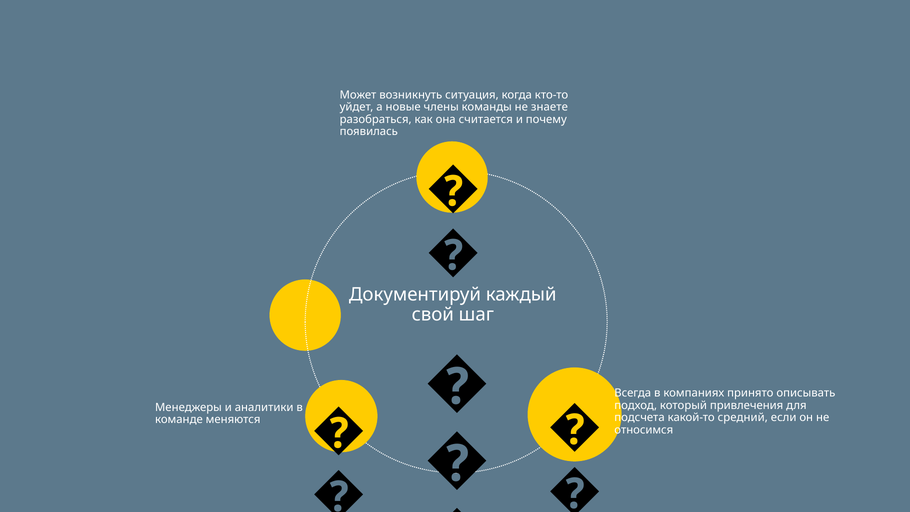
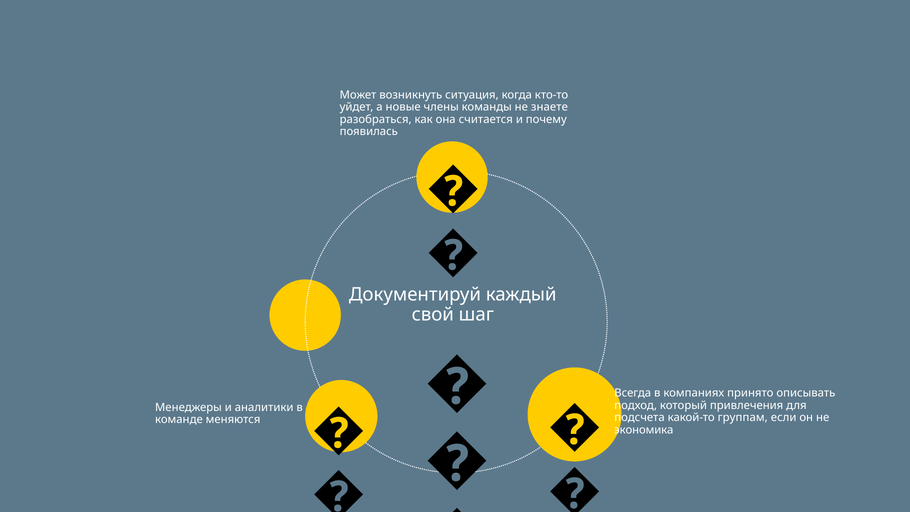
средний: средний -> группам (743, 418)
относимся: относимся -> экономика (644, 430)
